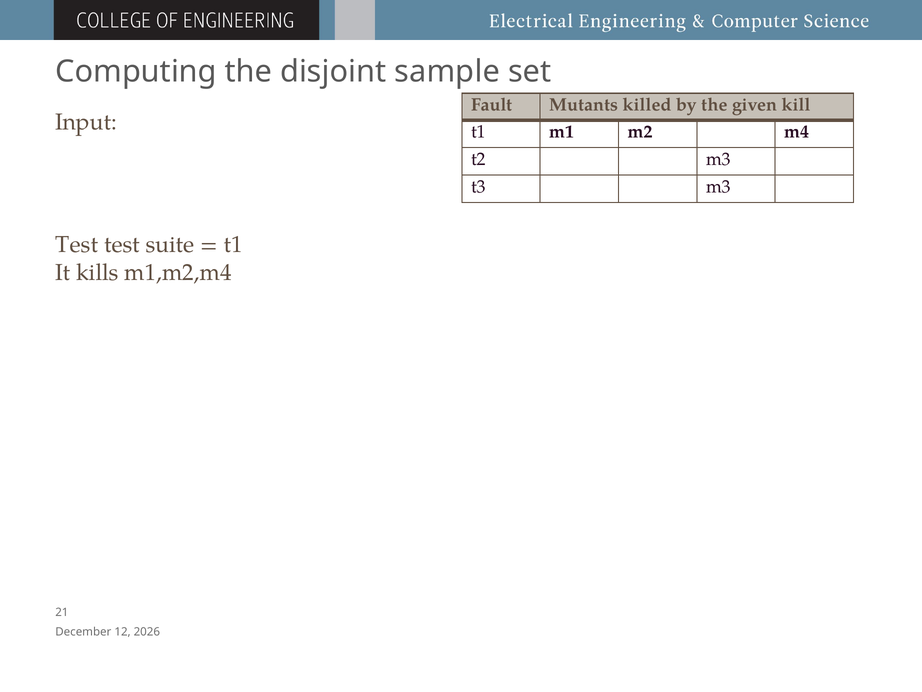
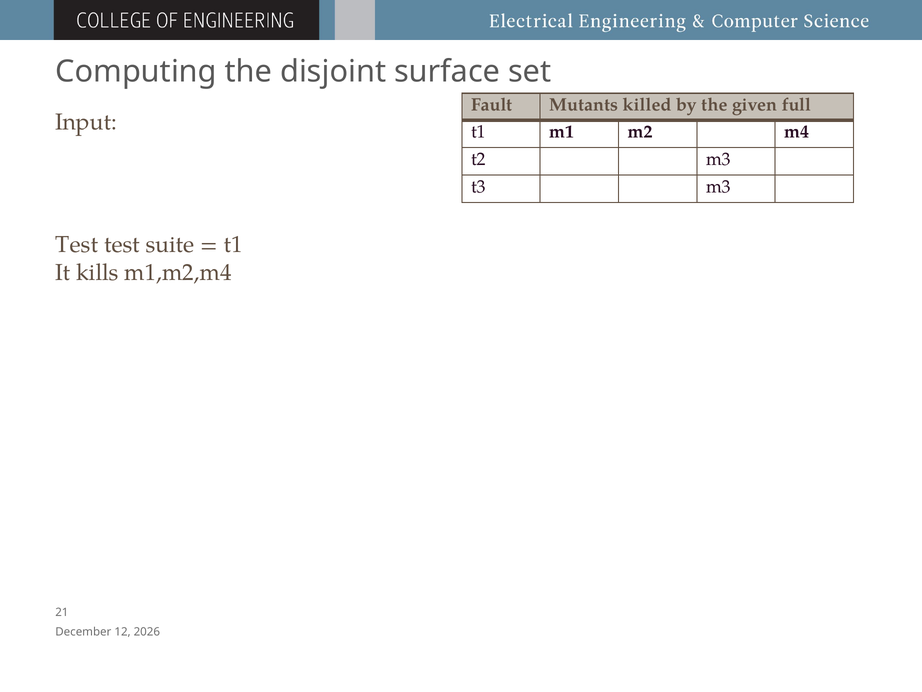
sample: sample -> surface (447, 71)
kill: kill -> full (796, 105)
